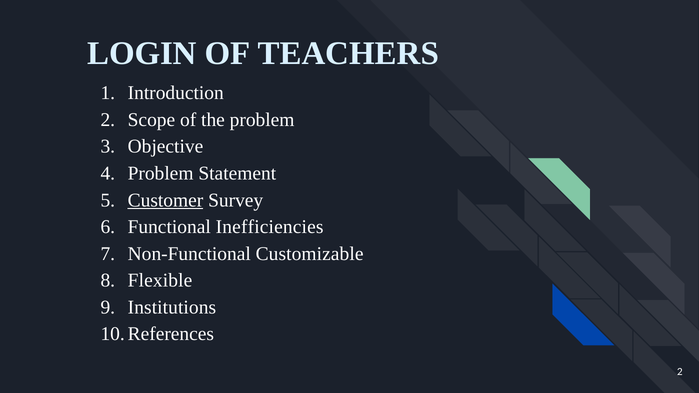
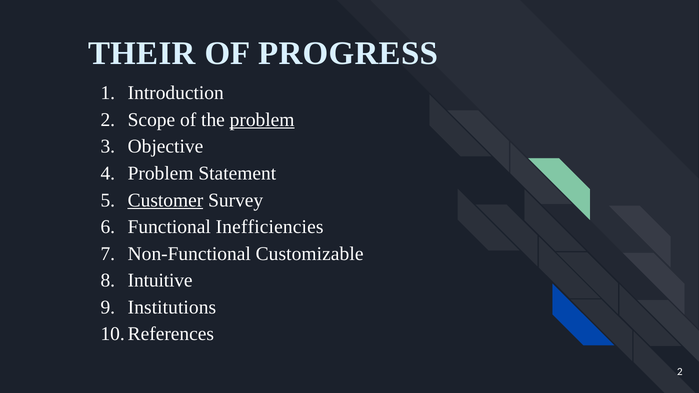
LOGIN: LOGIN -> THEIR (142, 53)
TEACHERS: TEACHERS -> PROGRESS (348, 53)
problem underline: none -> present (262, 120)
Flexible: Flexible -> Intuitive (160, 281)
